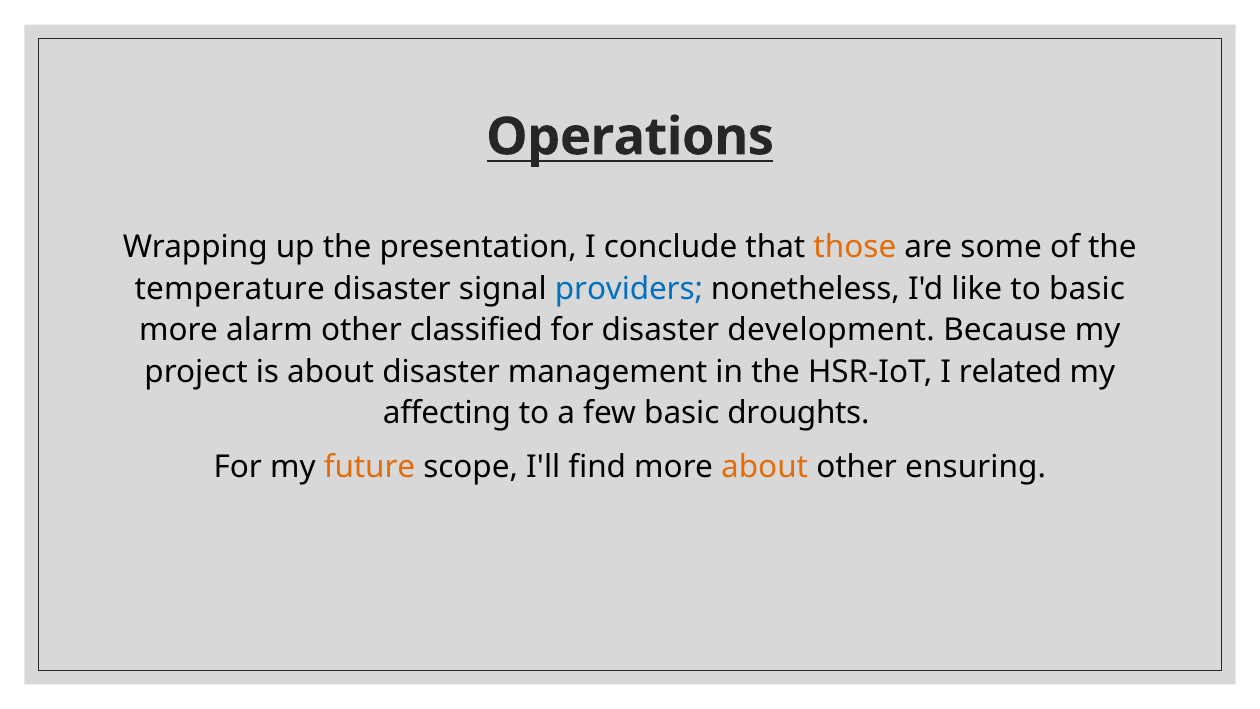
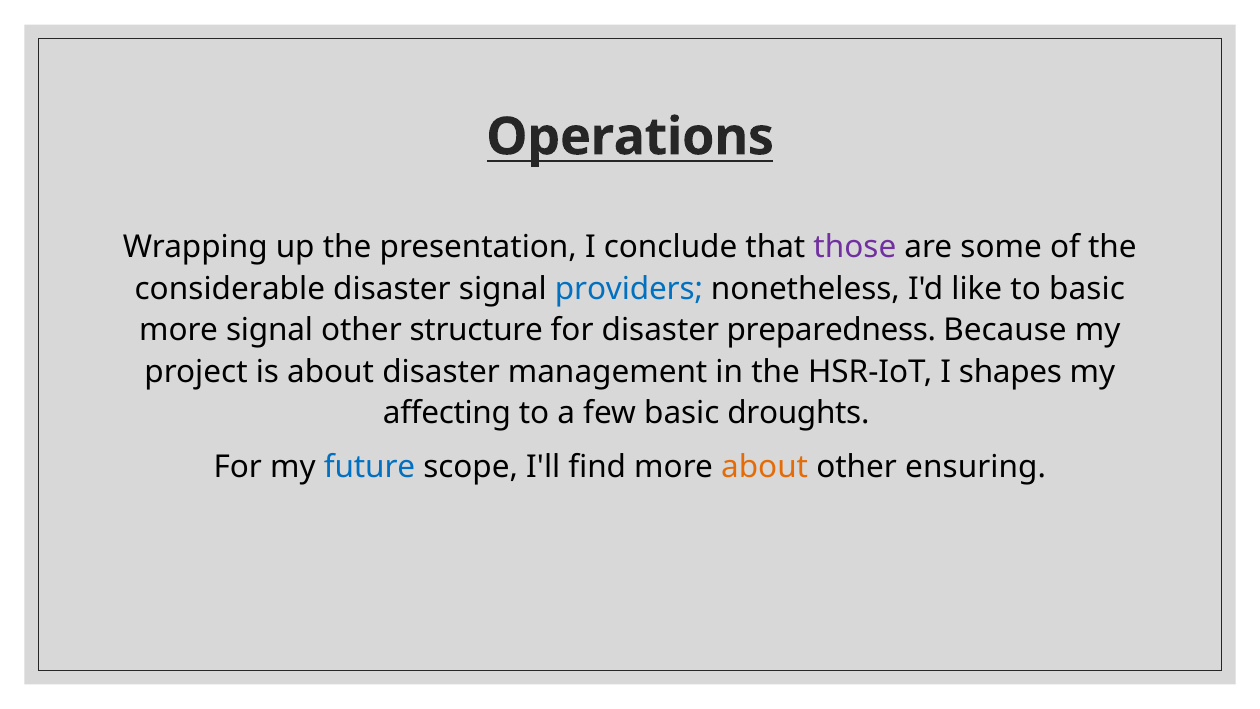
those colour: orange -> purple (855, 247)
temperature: temperature -> considerable (230, 289)
more alarm: alarm -> signal (270, 330)
classified: classified -> structure (476, 330)
development: development -> preparedness (831, 330)
related: related -> shapes (1010, 372)
future colour: orange -> blue (369, 467)
